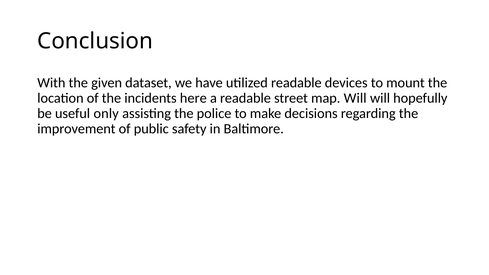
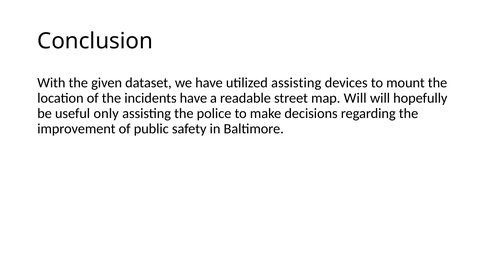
utilized readable: readable -> assisting (296, 83)
incidents here: here -> have (193, 98)
